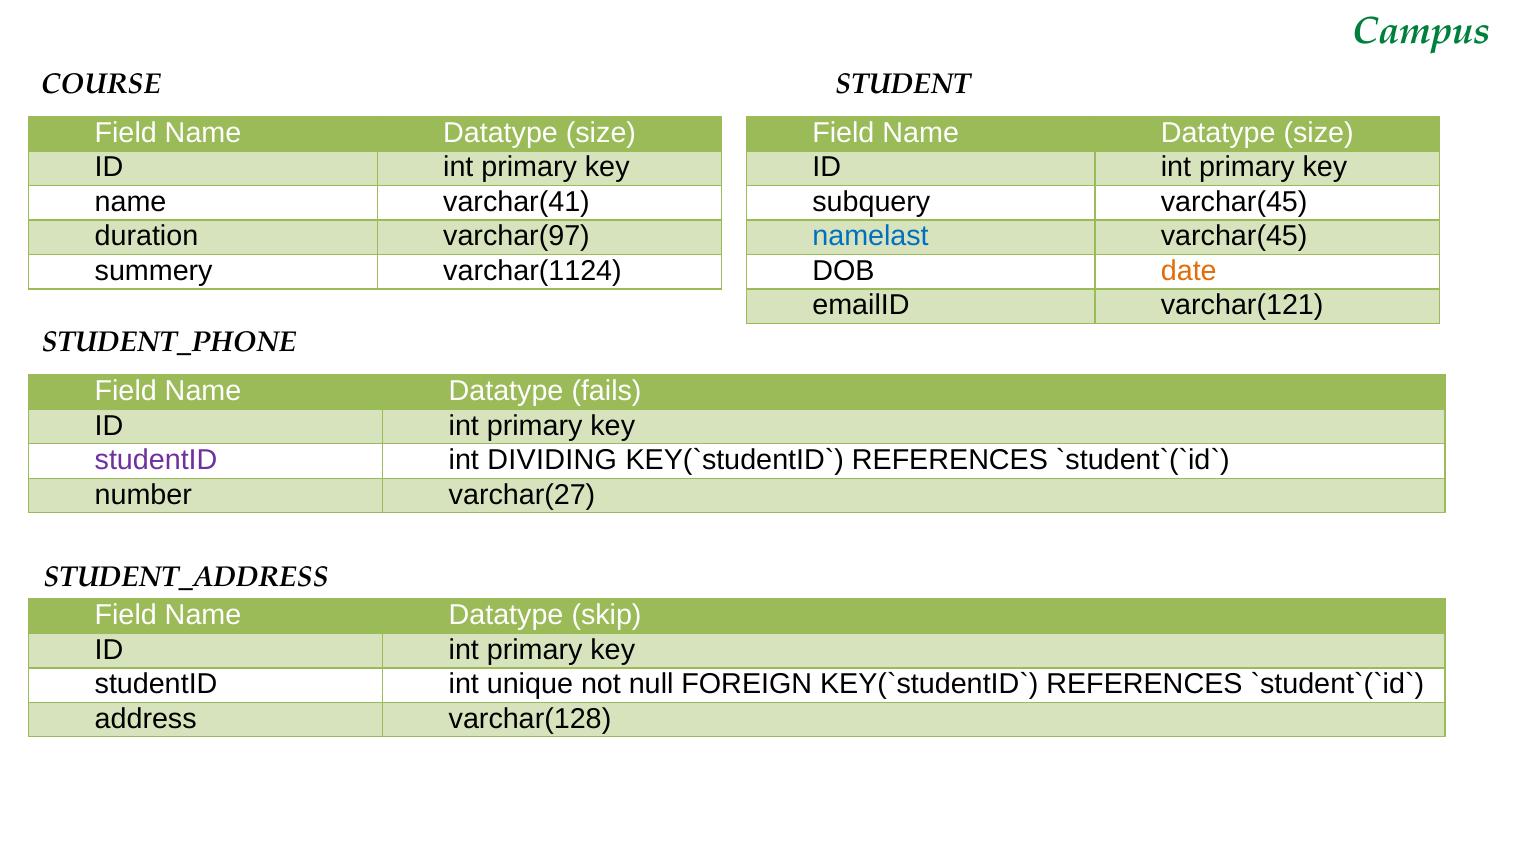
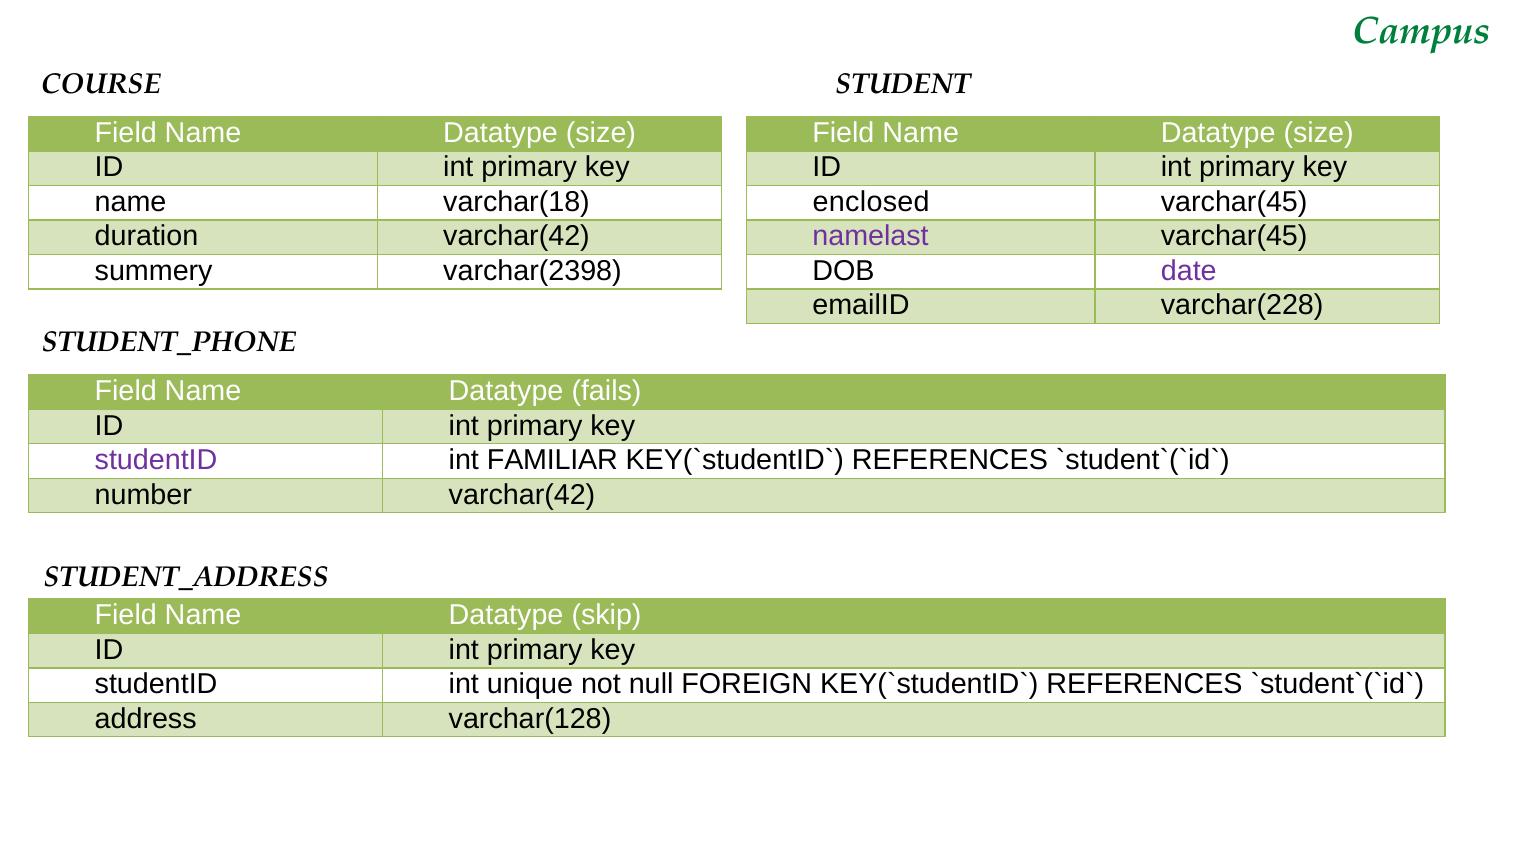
varchar(41: varchar(41 -> varchar(18 (516, 202)
subquery: subquery -> enclosed (871, 202)
duration varchar(97: varchar(97 -> varchar(42 (516, 237)
namelast colour: blue -> purple (871, 237)
varchar(1124: varchar(1124 -> varchar(2398 (532, 271)
date colour: orange -> purple (1189, 271)
varchar(121: varchar(121 -> varchar(228 (1242, 306)
DIVIDING: DIVIDING -> FAMILIAR (552, 460)
number varchar(27: varchar(27 -> varchar(42 (522, 495)
